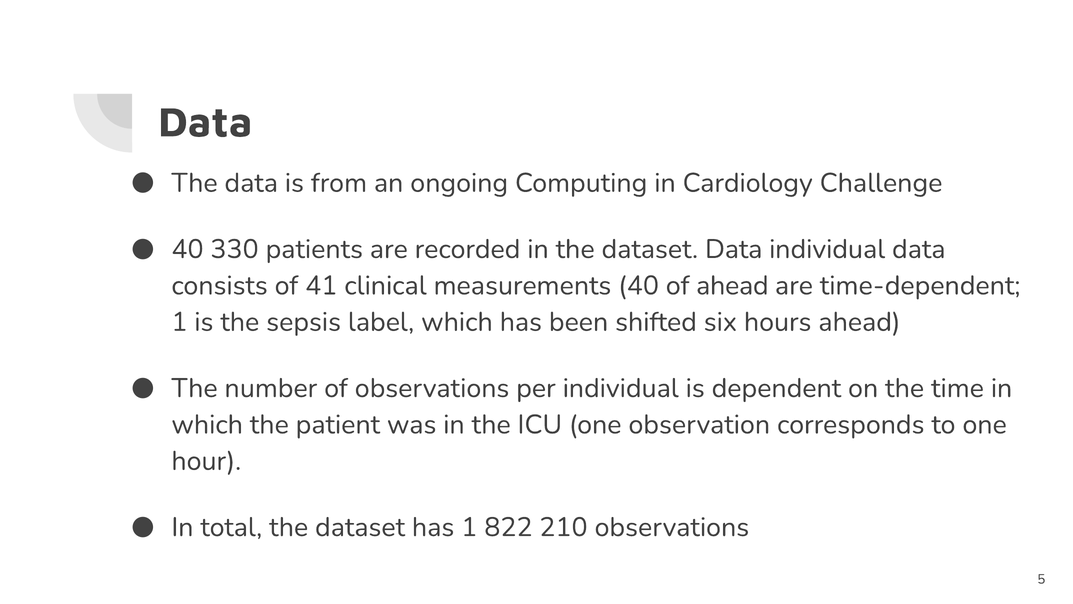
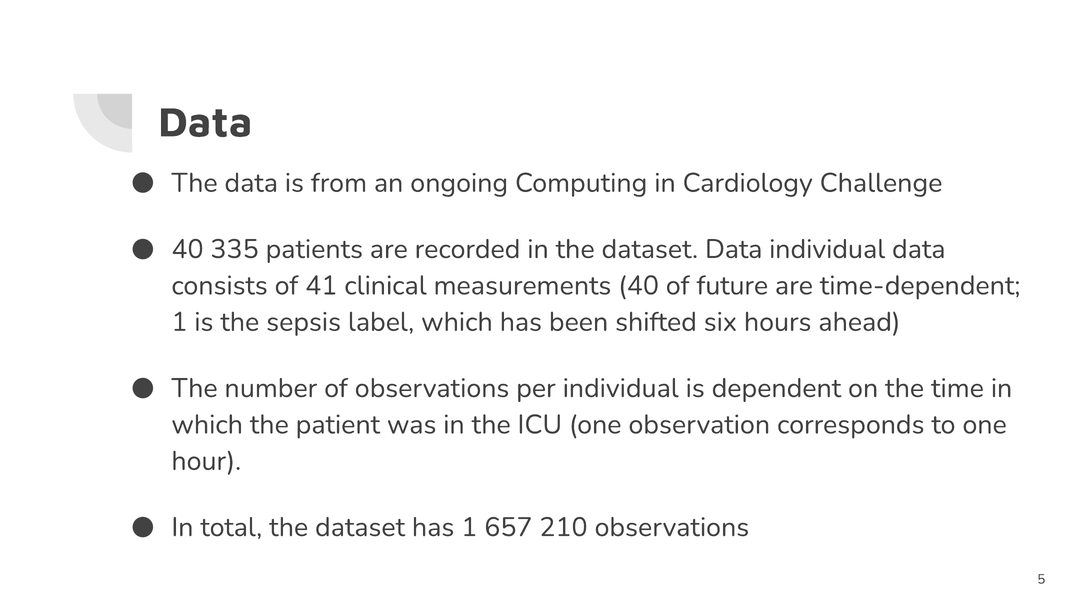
330: 330 -> 335 (235, 249)
of ahead: ahead -> future (732, 285)
822: 822 -> 657 (508, 527)
